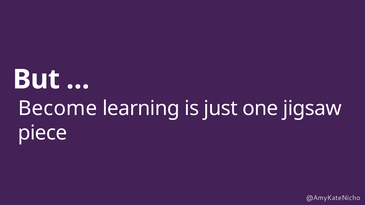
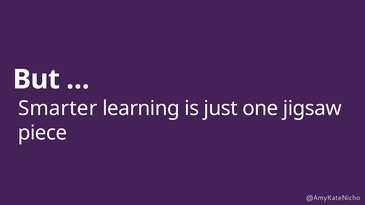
Become: Become -> Smarter (58, 109)
